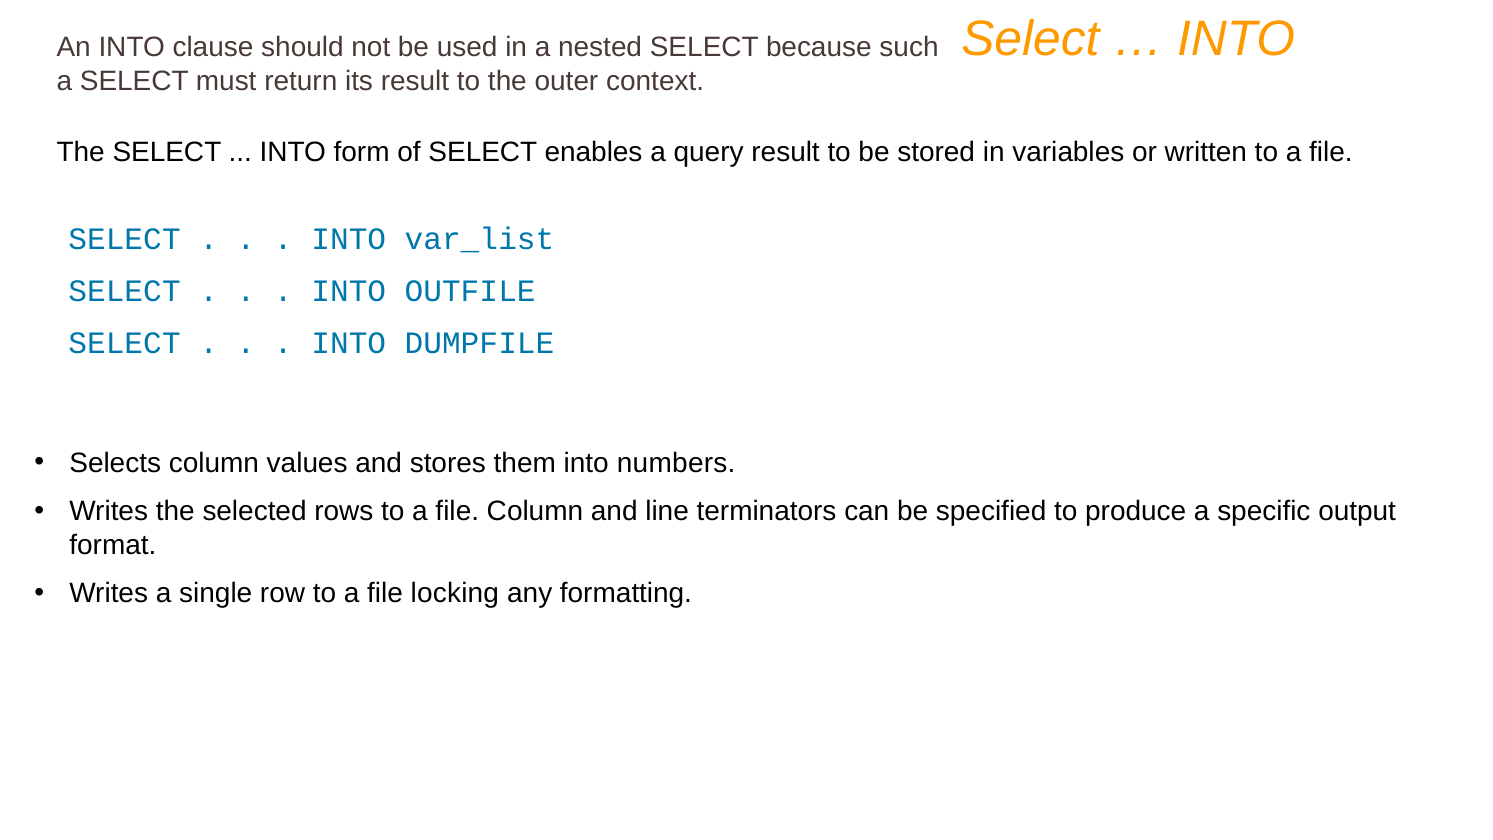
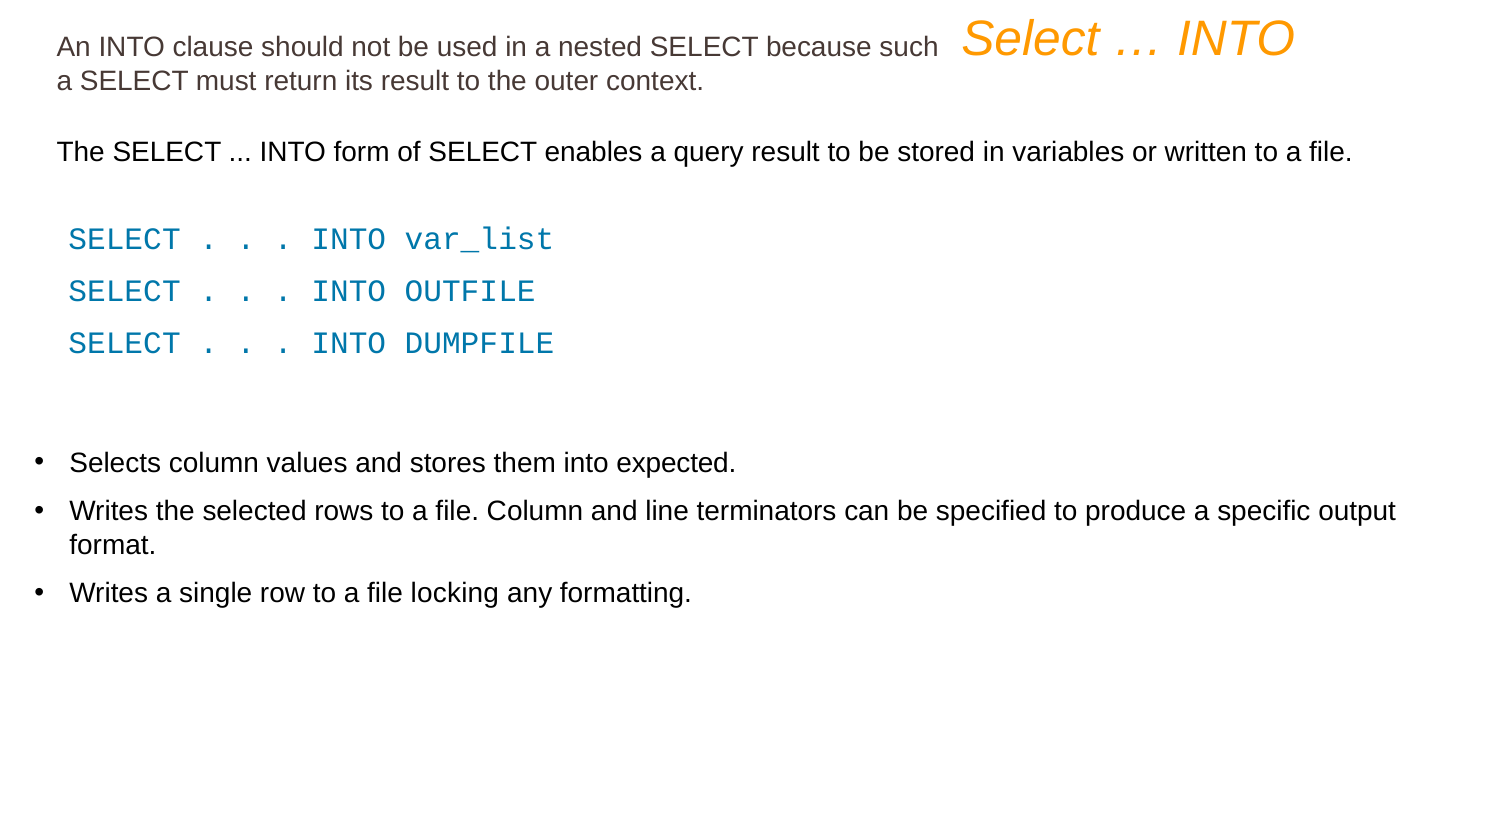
numbers: numbers -> expected (676, 463)
